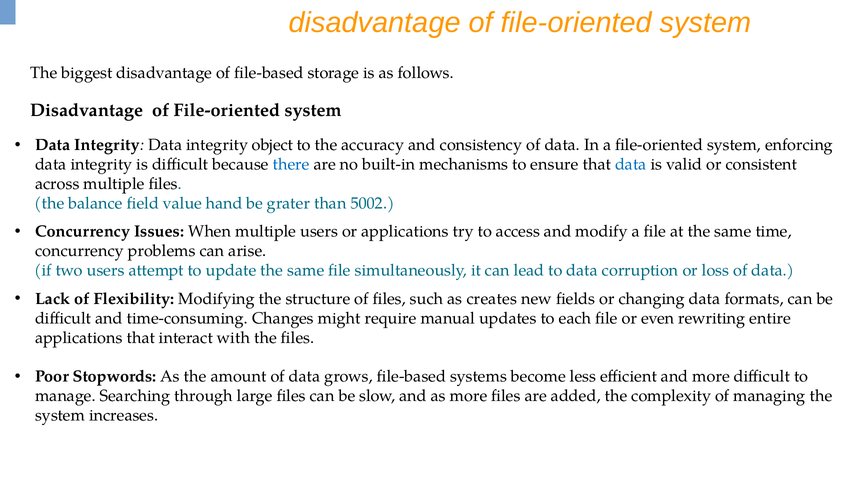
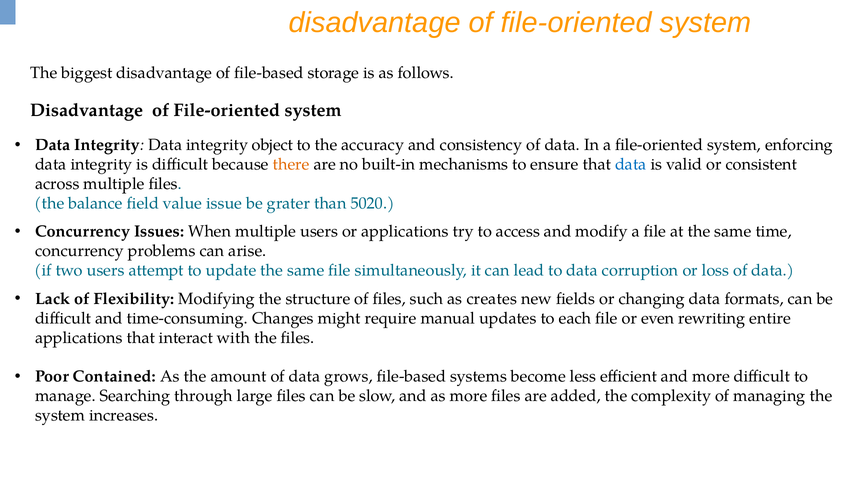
there colour: blue -> orange (291, 165)
hand: hand -> issue (224, 204)
5002: 5002 -> 5020 (373, 204)
Stopwords: Stopwords -> Contained (114, 377)
